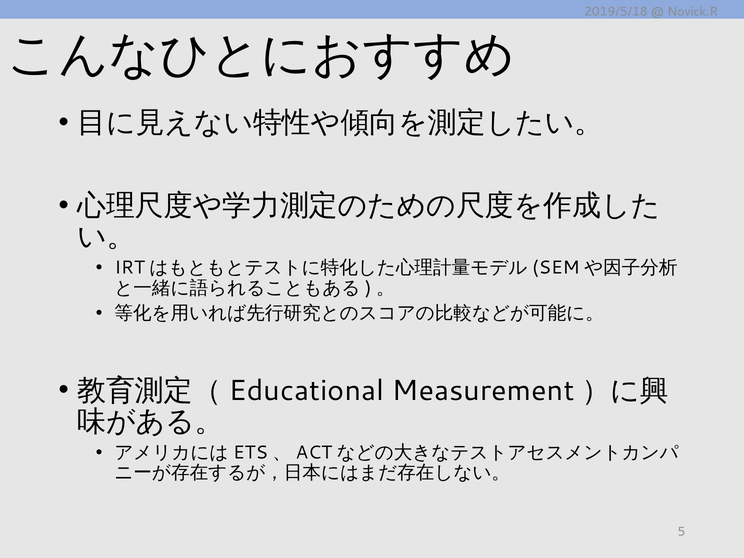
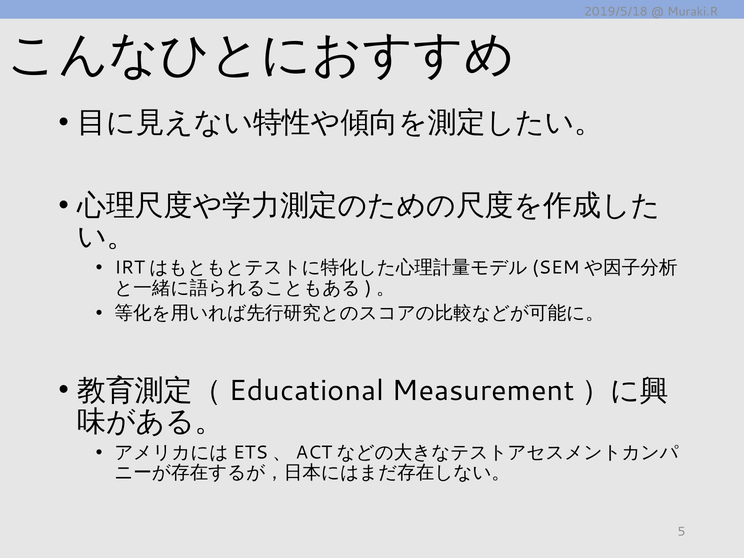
Novick.R: Novick.R -> Muraki.R (693, 12)
